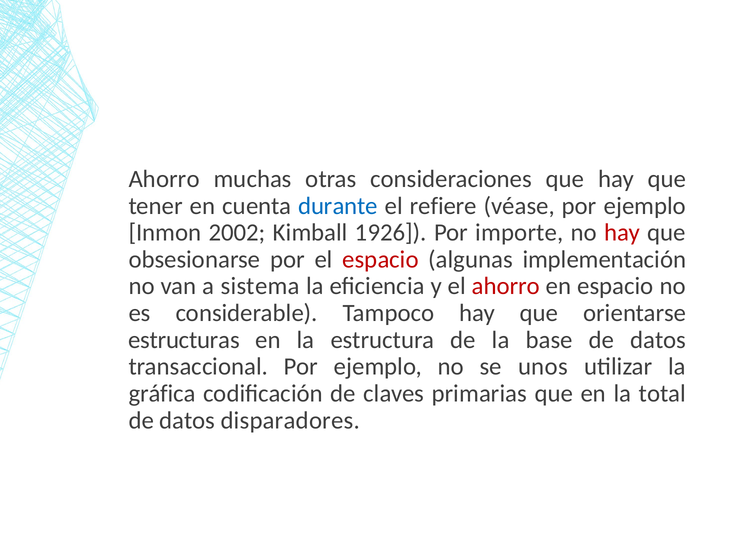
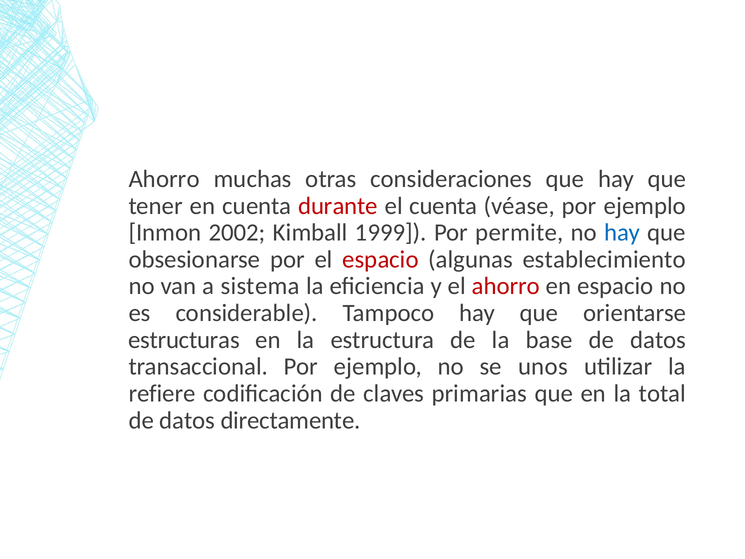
durante colour: blue -> red (338, 206)
el refiere: refiere -> cuenta (443, 206)
1926: 1926 -> 1999 (391, 233)
importe: importe -> permite (519, 233)
hay colour: red -> blue (622, 233)
implementación: implementación -> establecimiento (604, 259)
gráfica: gráfica -> refiere (162, 393)
disparadores: disparadores -> directamente (291, 420)
